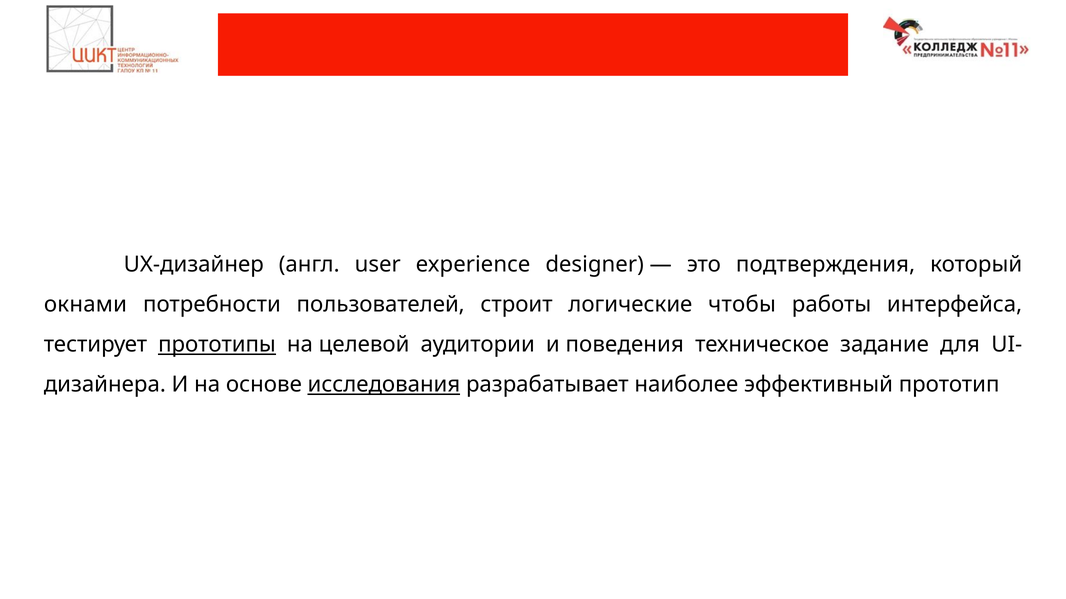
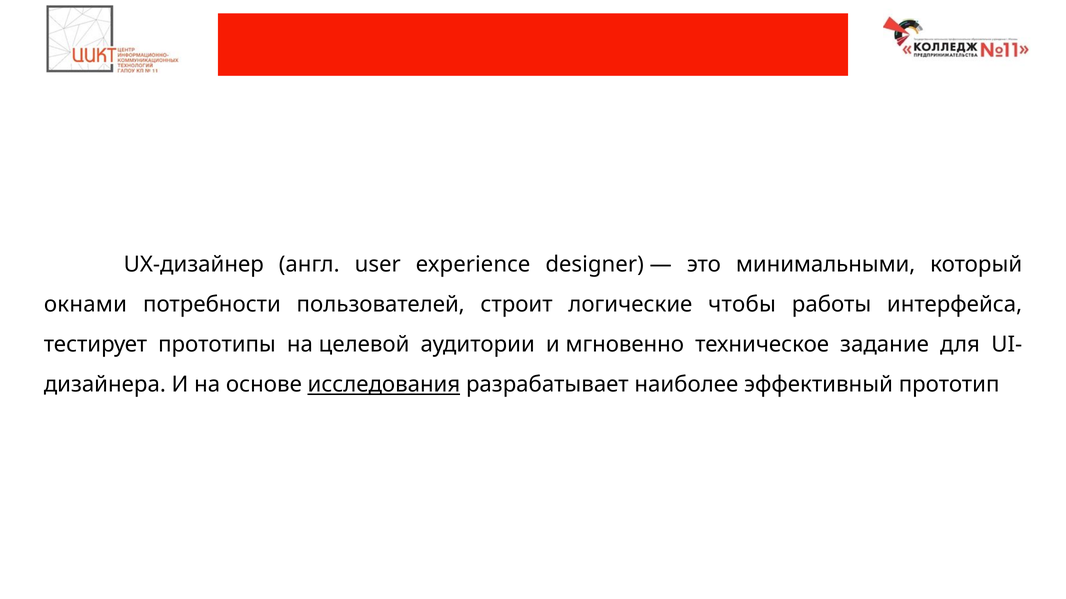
подтверждения: подтверждения -> минимальными (826, 265)
прототипы underline: present -> none (217, 345)
поведения: поведения -> мгновенно (625, 345)
